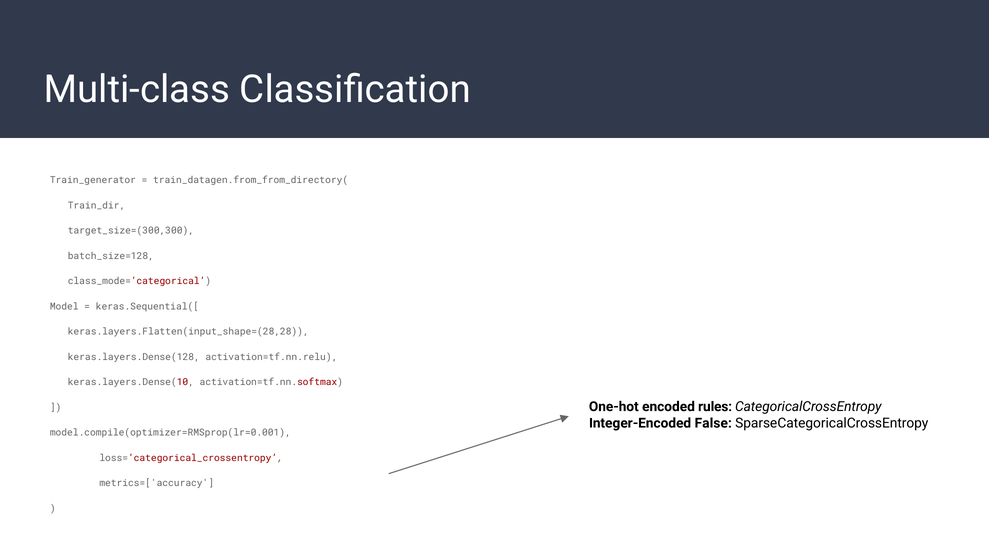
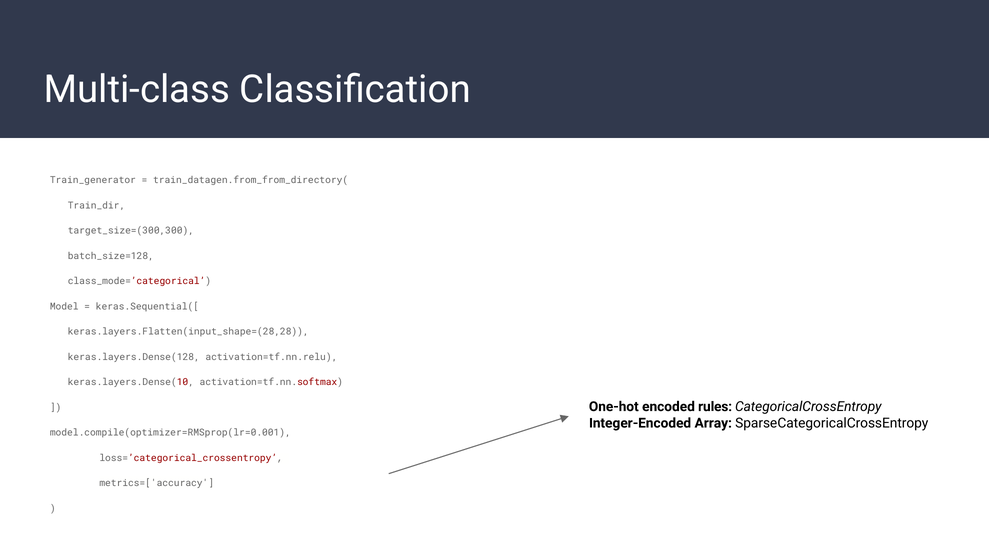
False: False -> Array (713, 423)
